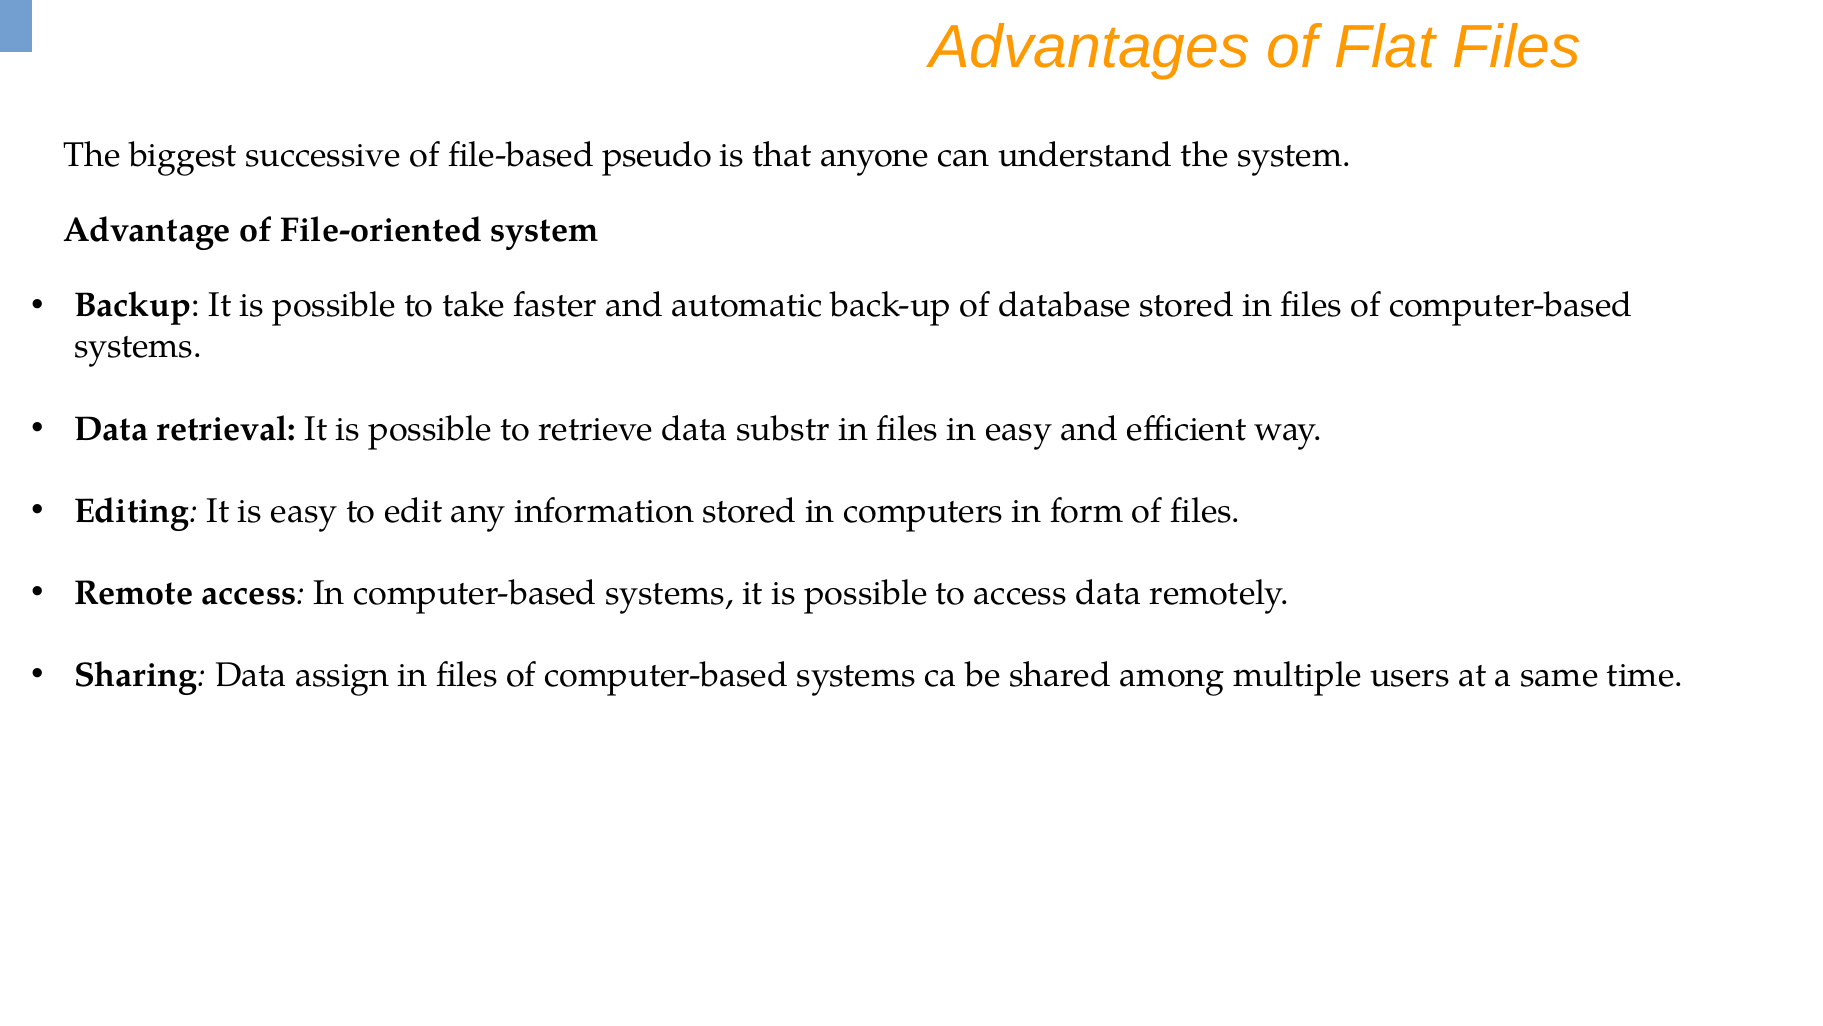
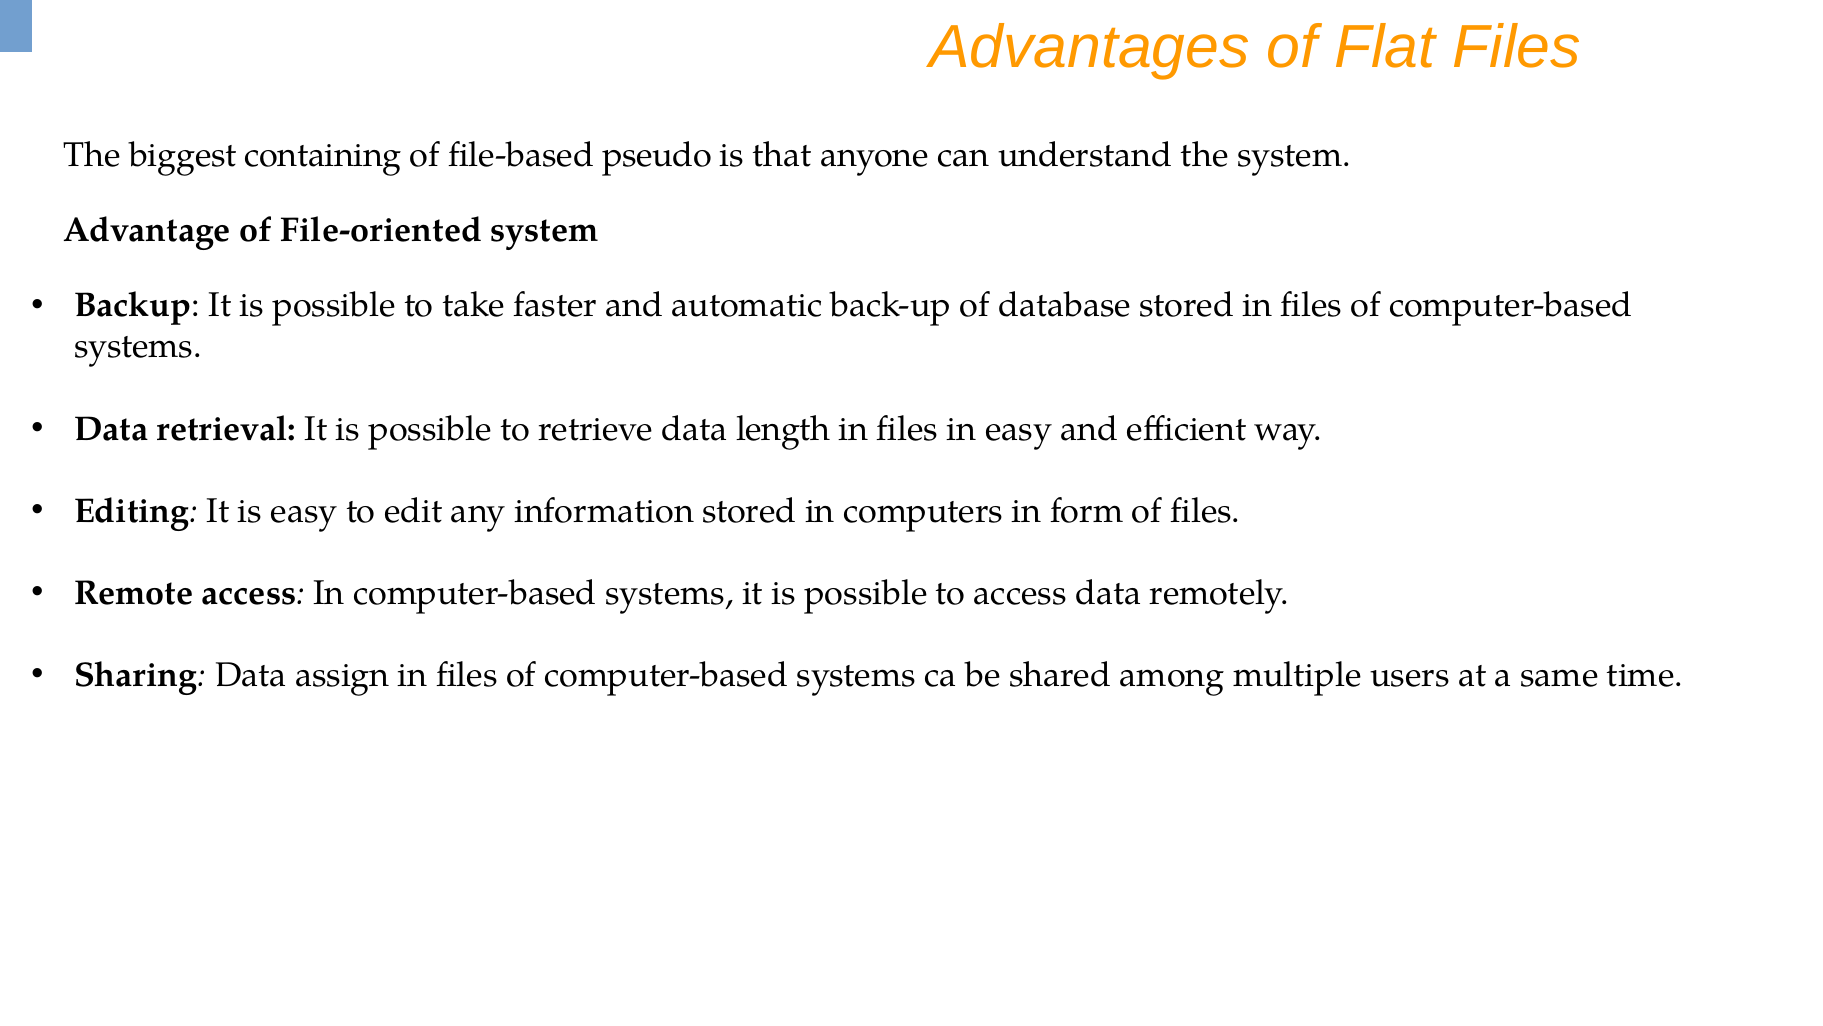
successive: successive -> containing (323, 155)
substr: substr -> length (783, 428)
